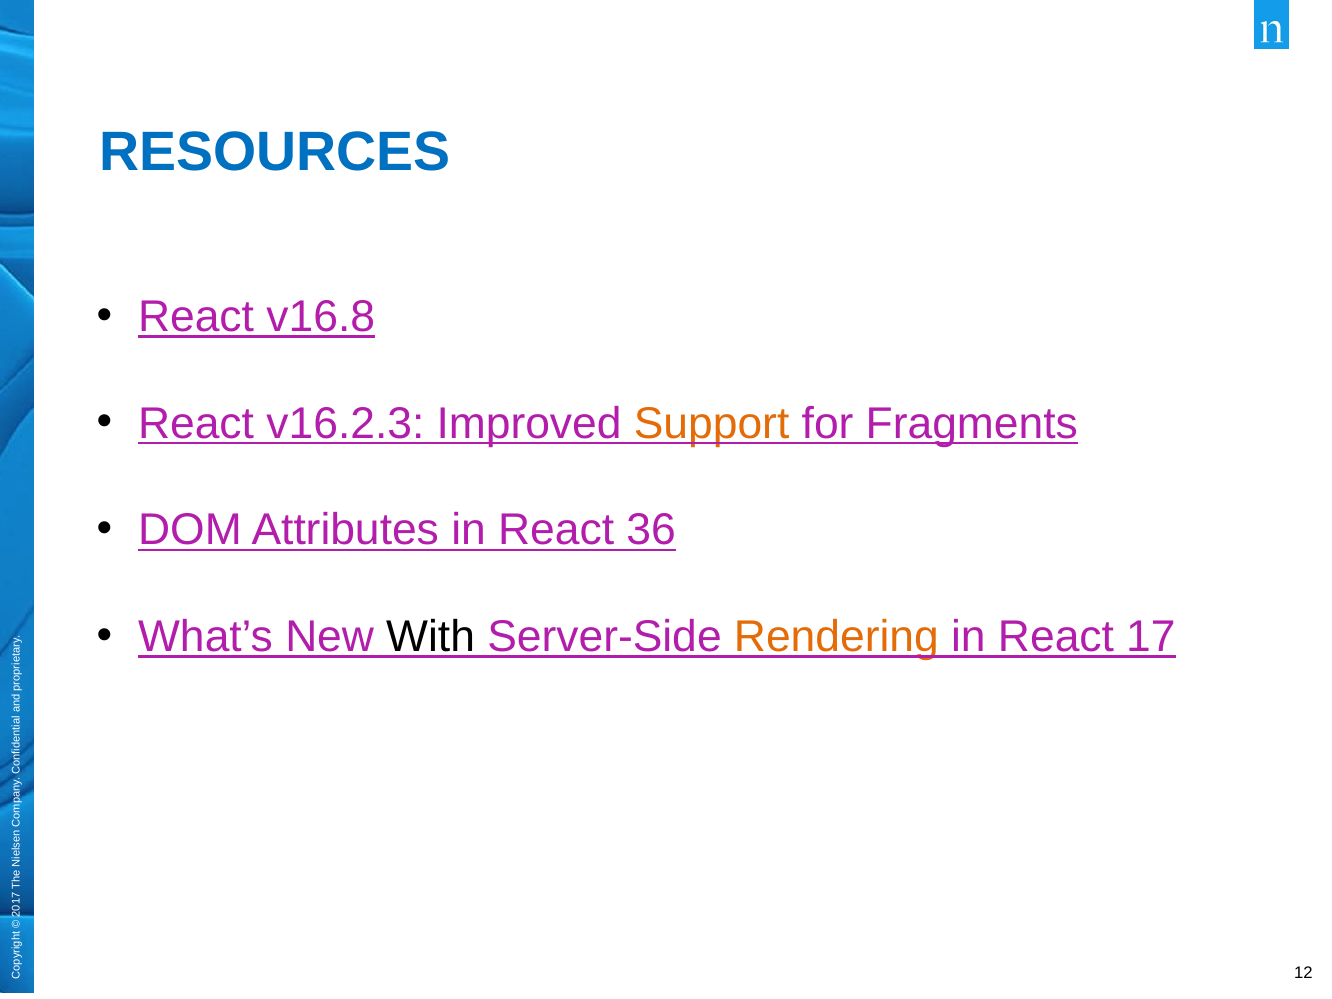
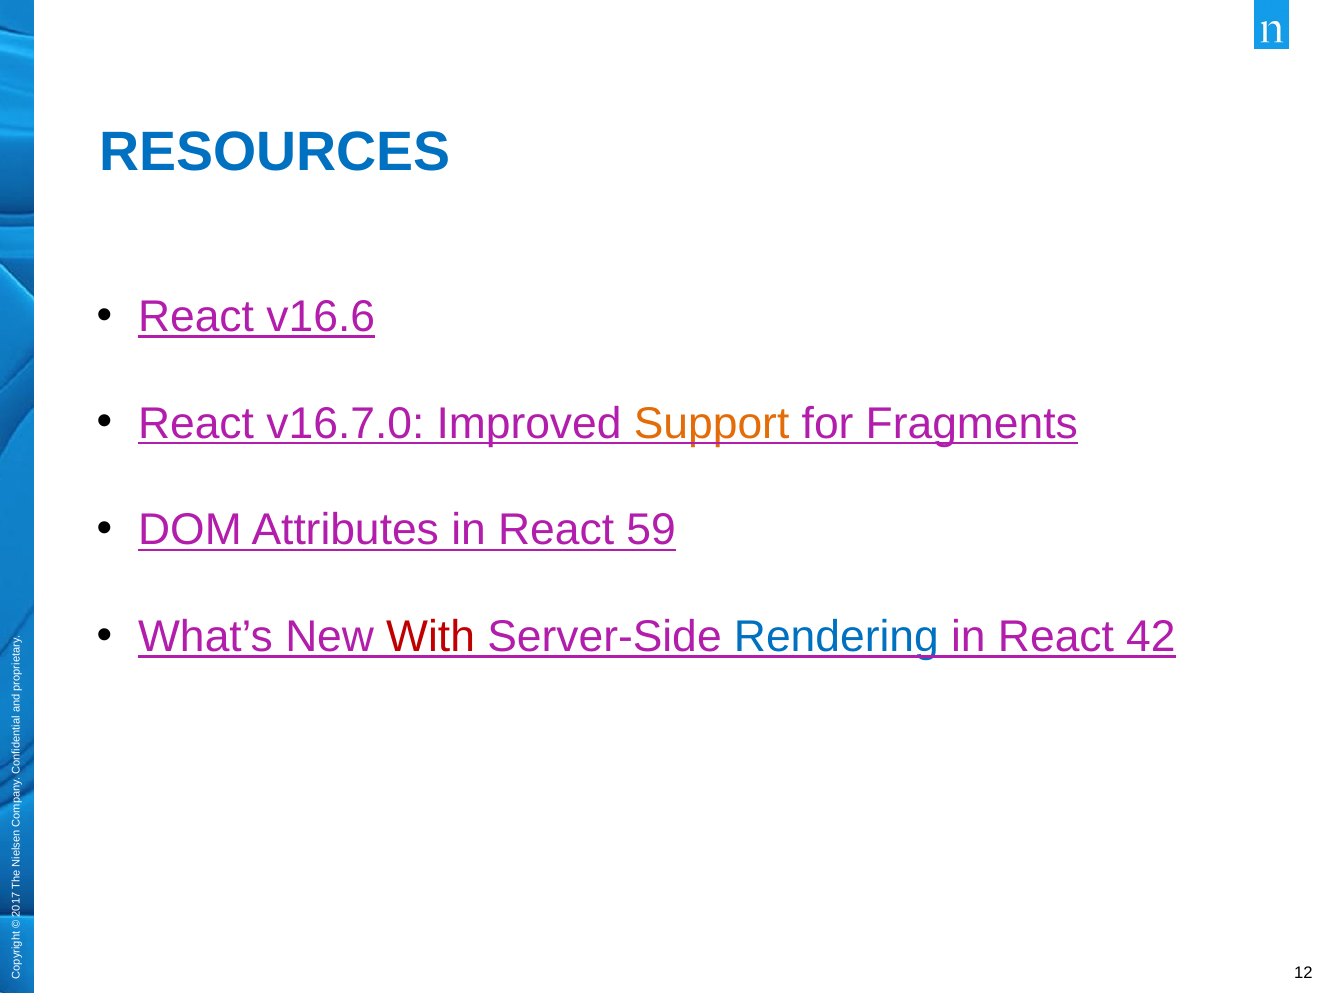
v16.8: v16.8 -> v16.6 (321, 317)
v16.2.3: v16.2.3 -> v16.7.0 (345, 424)
36: 36 -> 59 (651, 530)
With colour: black -> red (431, 637)
Rendering colour: orange -> blue (836, 637)
17: 17 -> 42 (1151, 637)
